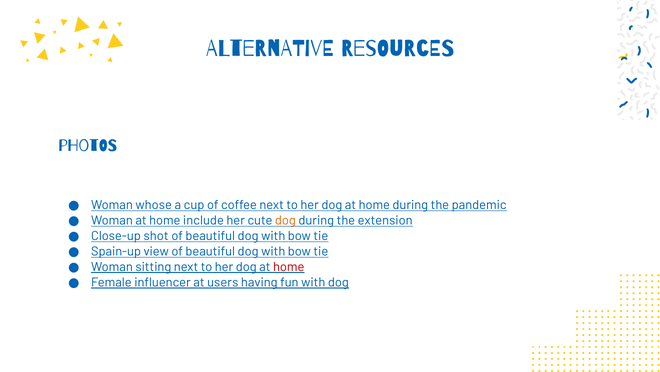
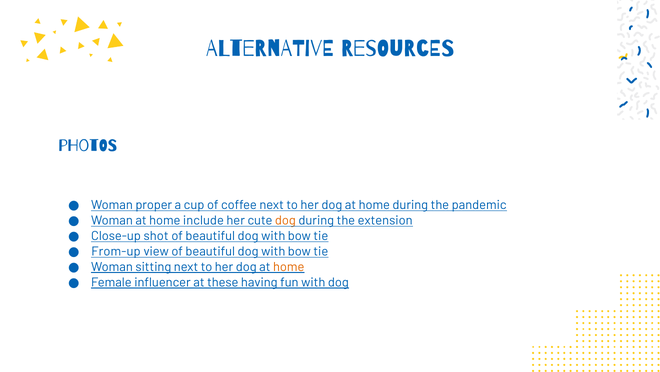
whose: whose -> proper (154, 205)
Spain-up: Spain-up -> From-up (116, 251)
home colour: red -> orange (289, 266)
users: users -> these (223, 282)
